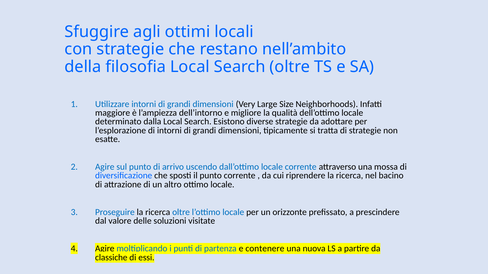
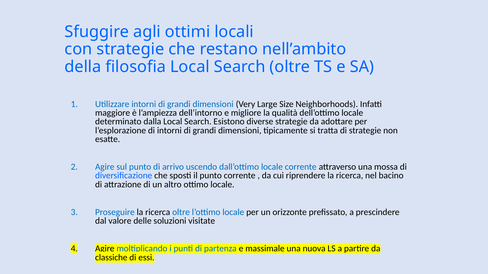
contenere: contenere -> massimale (265, 249)
